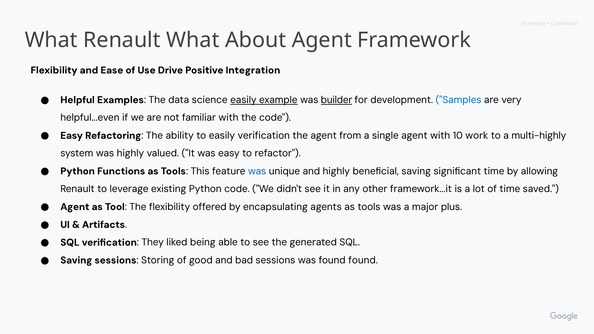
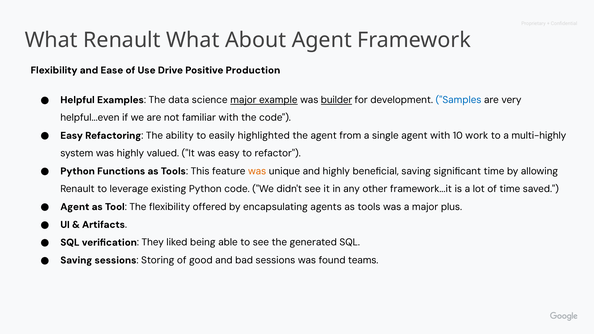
Integration: Integration -> Production (253, 70)
science easily: easily -> major (243, 100)
easily verification: verification -> highlighted (264, 136)
was colour: blue -> orange (257, 171)
found found: found -> teams (363, 260)
